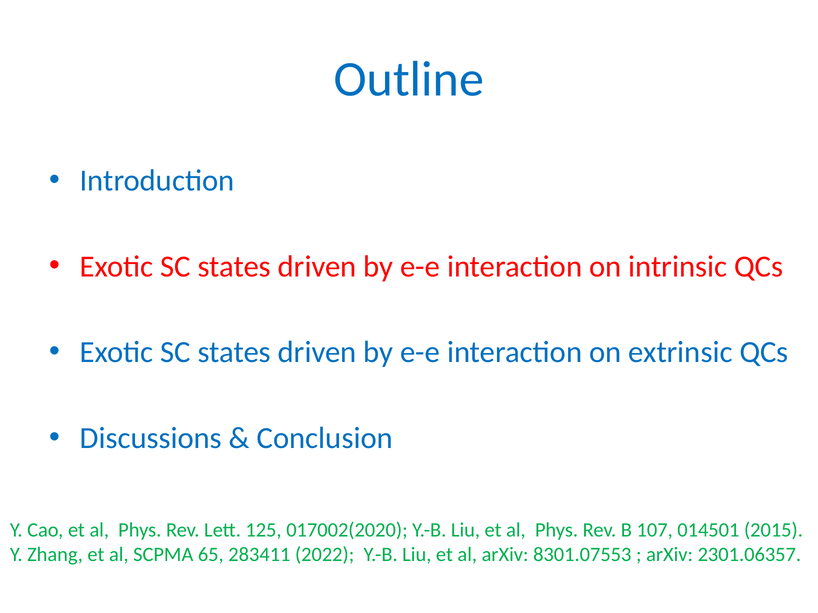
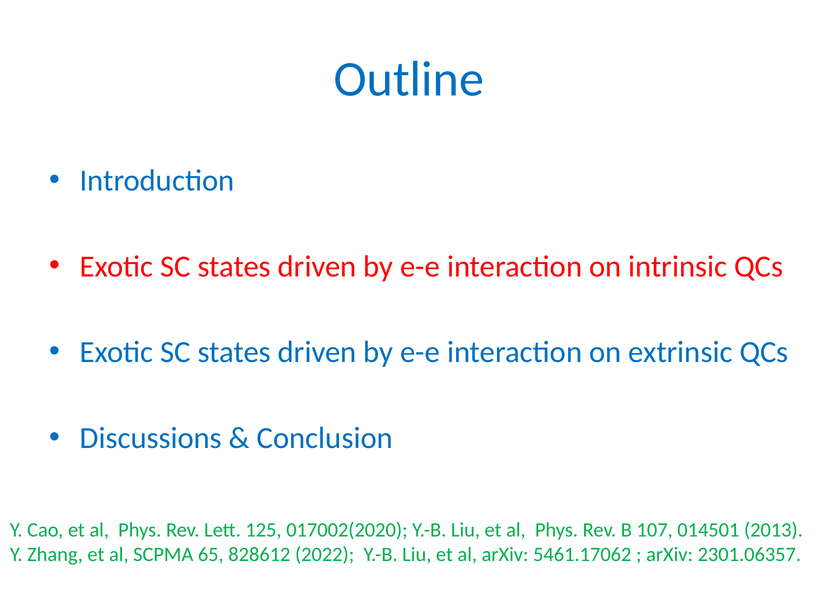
2015: 2015 -> 2013 (773, 530)
283411: 283411 -> 828612 (259, 555)
8301.07553: 8301.07553 -> 5461.17062 (582, 555)
